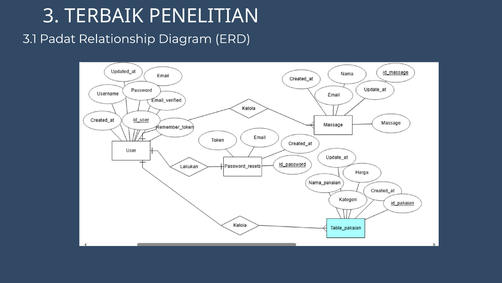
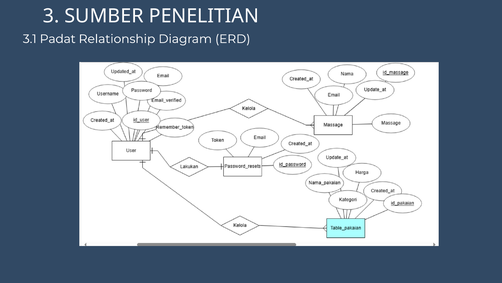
TERBAIK: TERBAIK -> SUMBER (104, 16)
